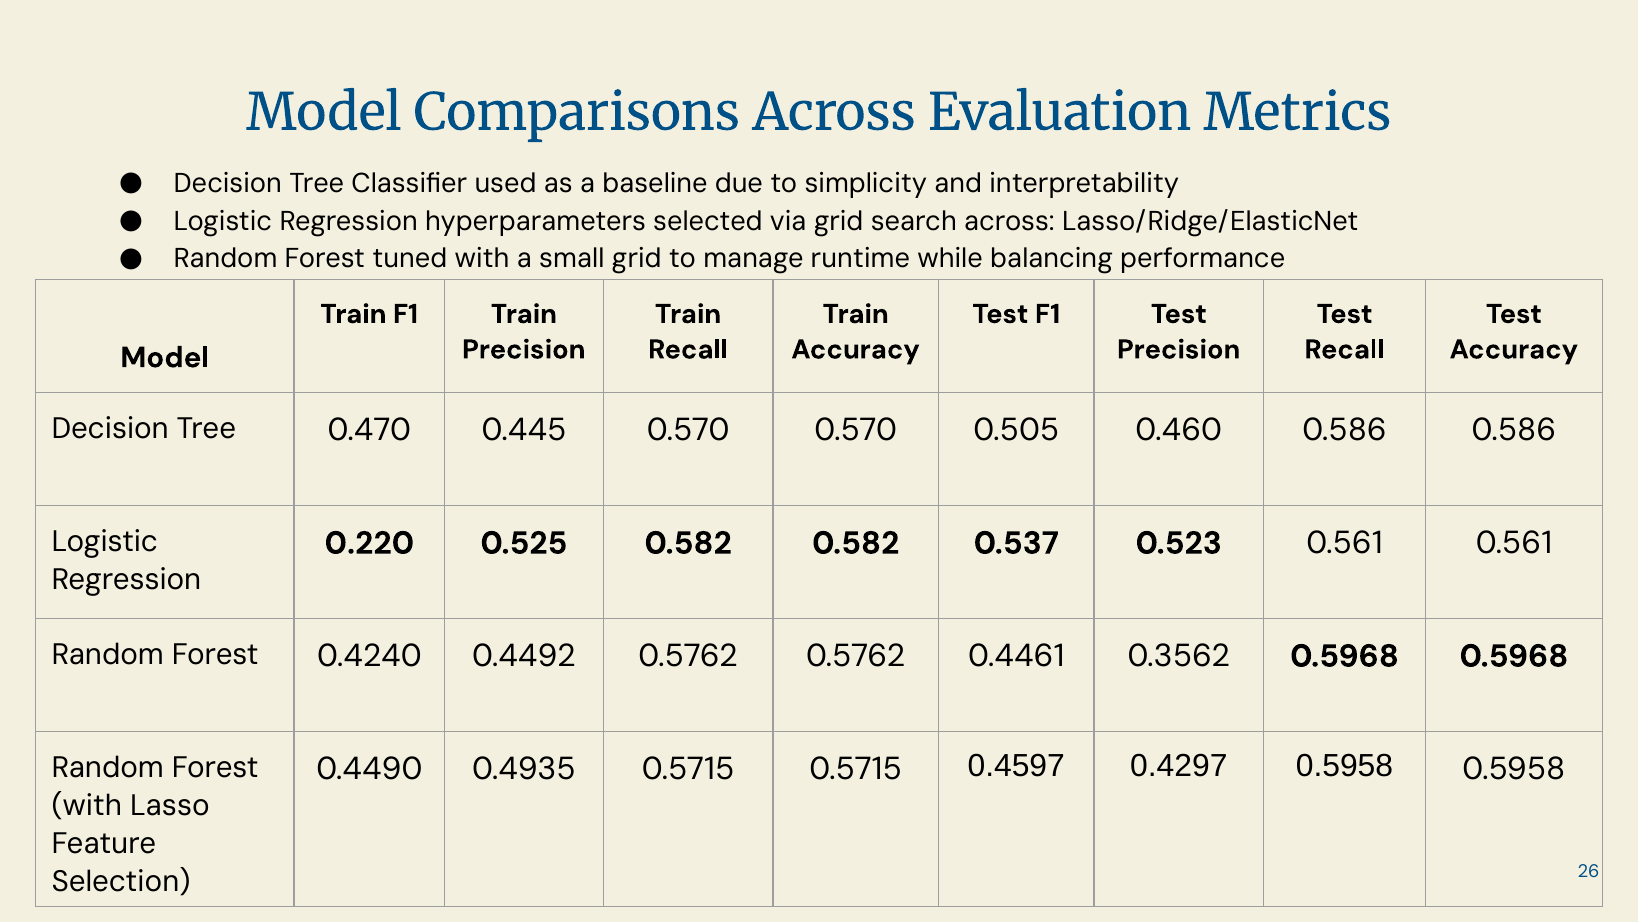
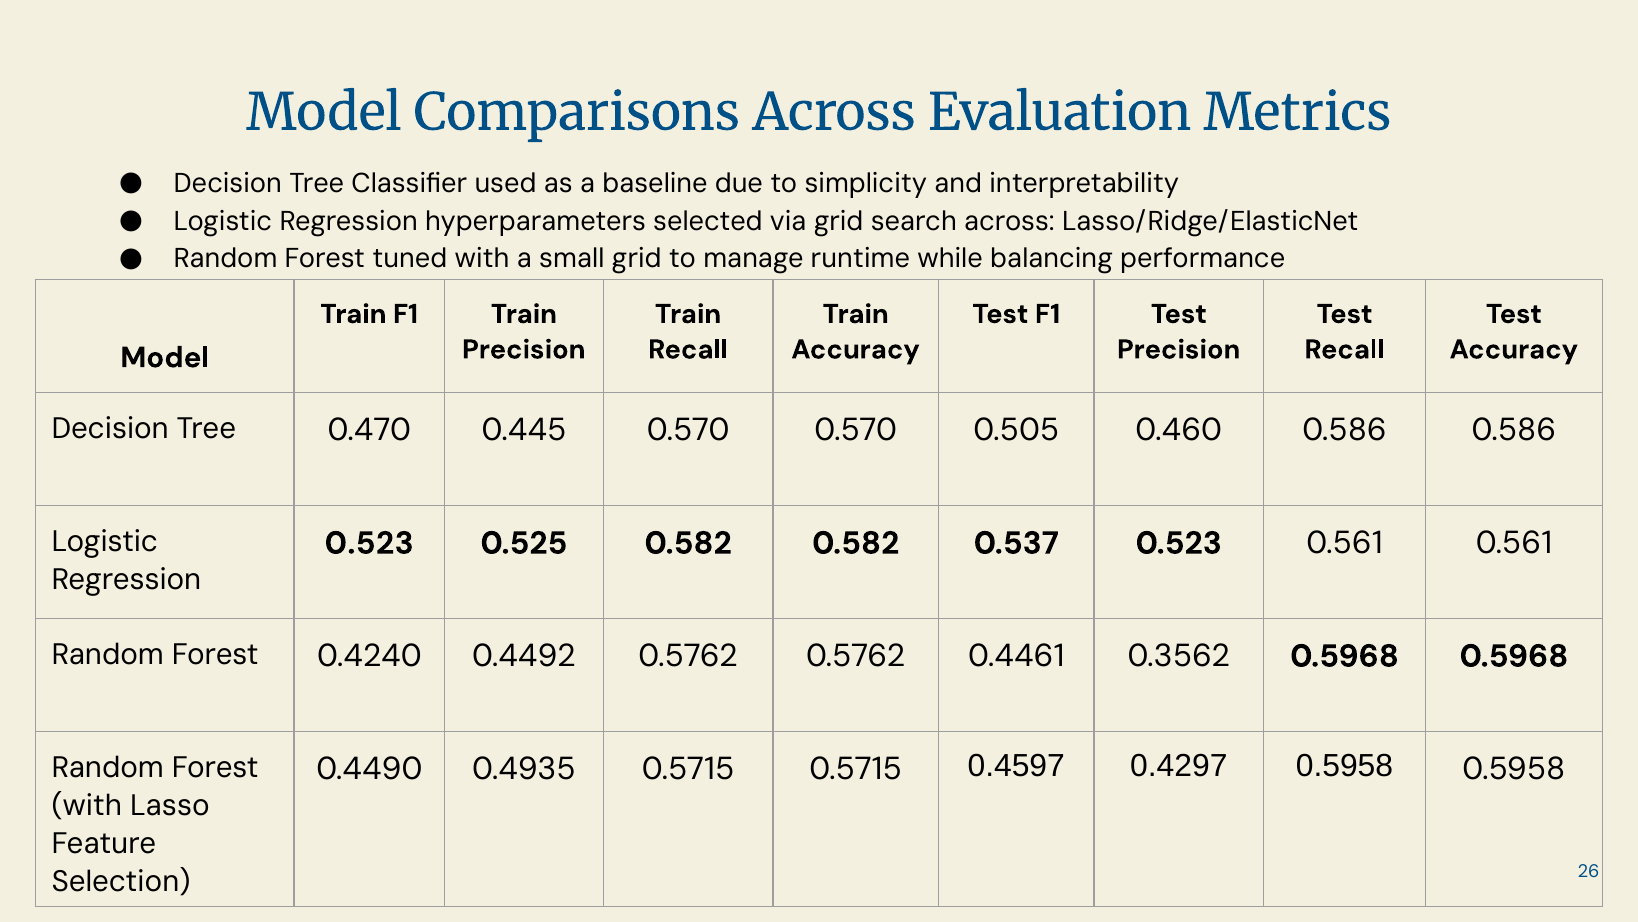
0.220: 0.220 -> 0.523 (369, 543)
